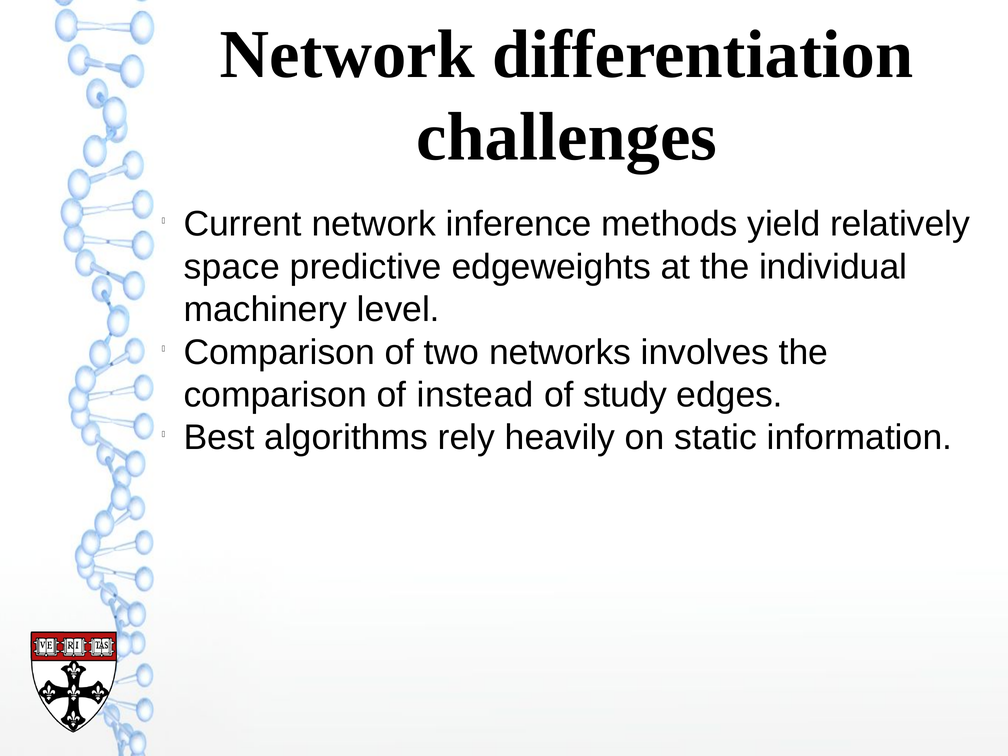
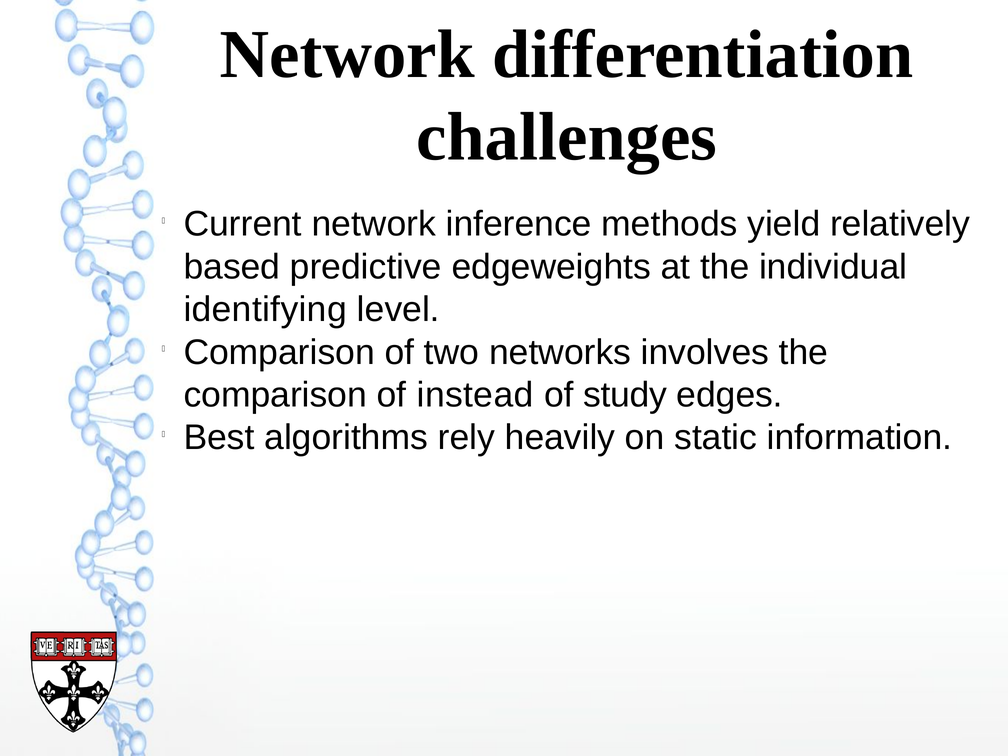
space: space -> based (232, 267)
machinery: machinery -> identifying (265, 310)
